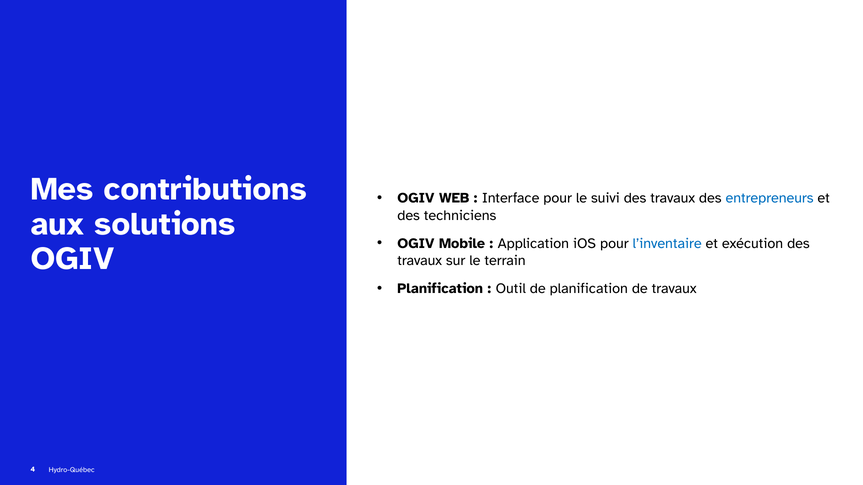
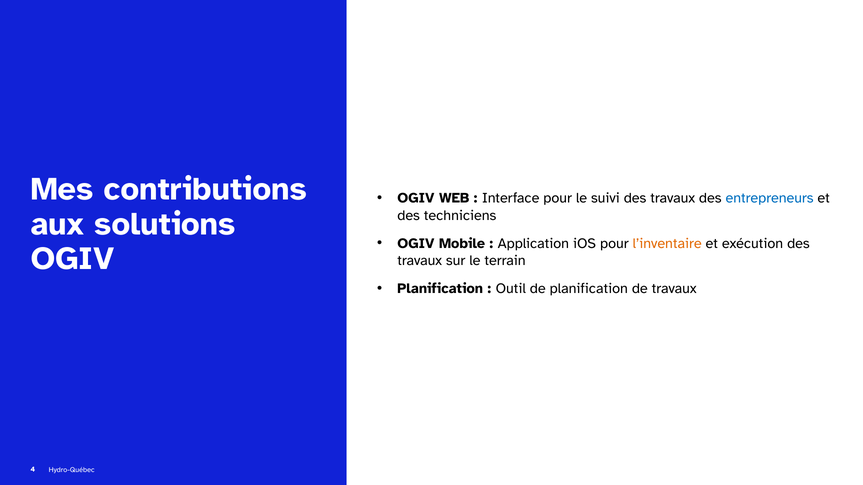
l’inventaire colour: blue -> orange (667, 244)
